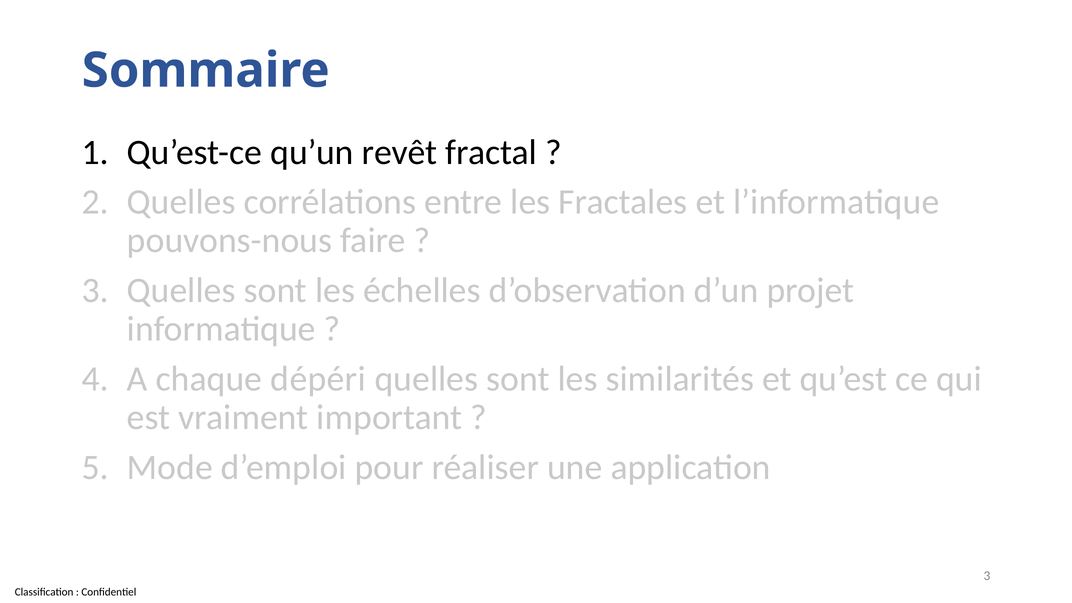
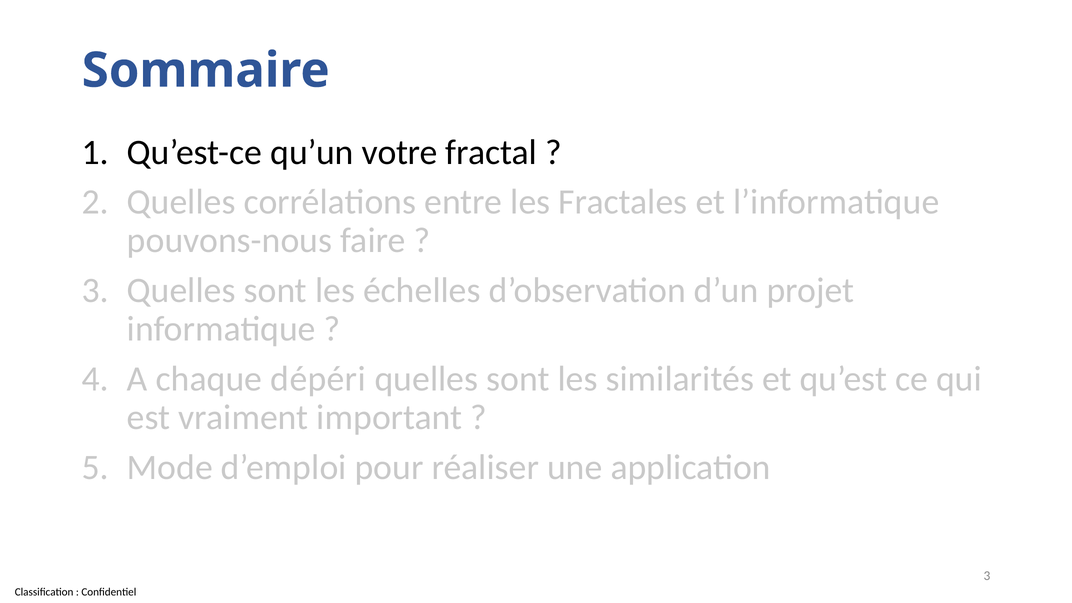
revêt: revêt -> votre (400, 152)
